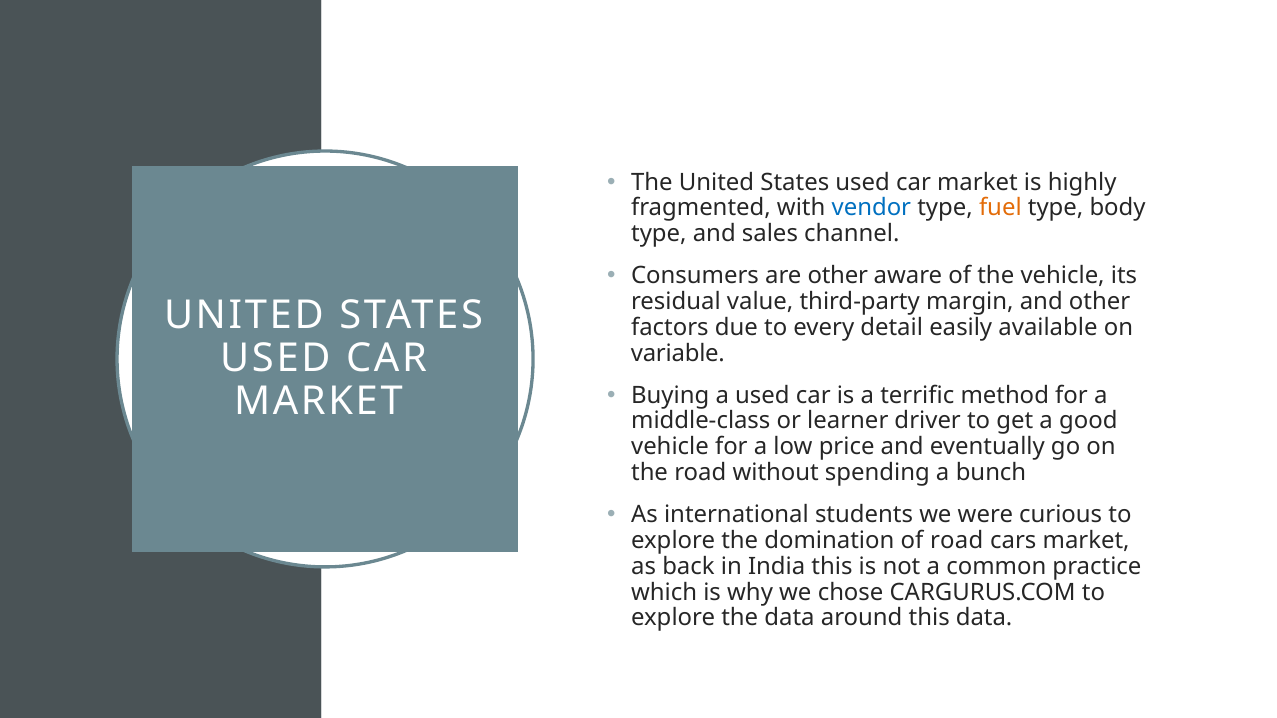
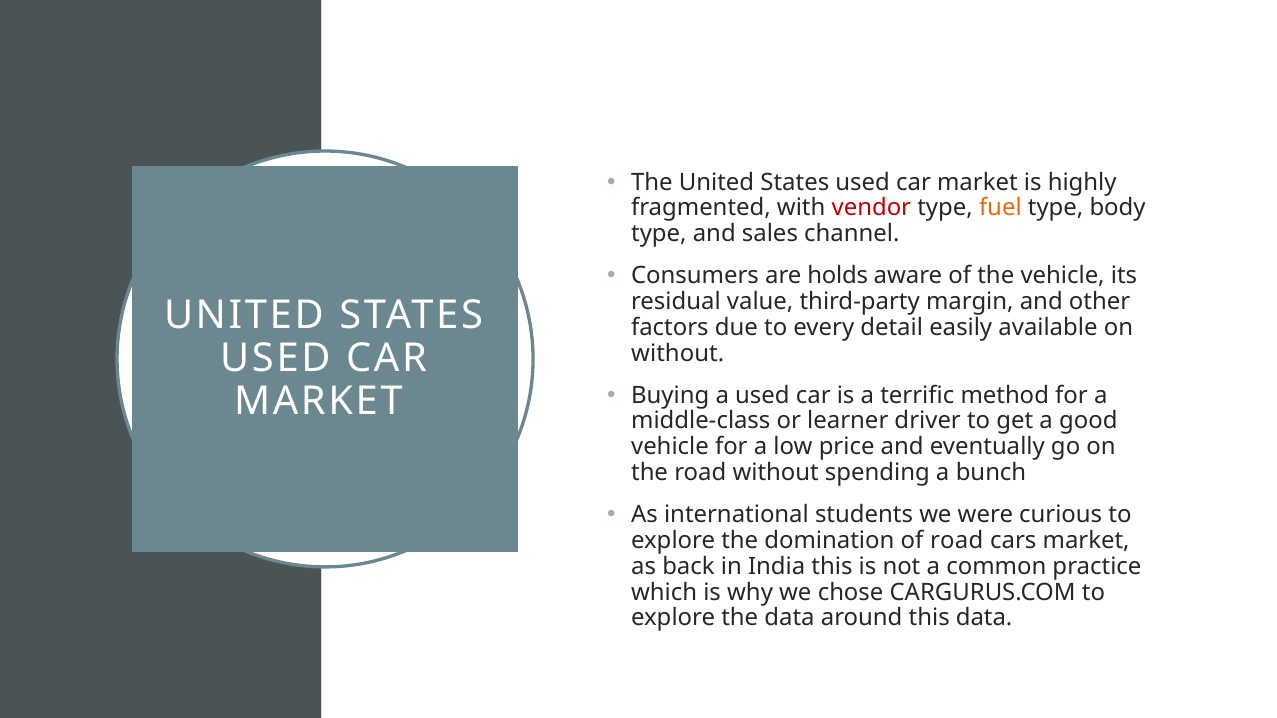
vendor colour: blue -> red (871, 208)
are other: other -> holds (838, 276)
variable: variable -> without (678, 353)
